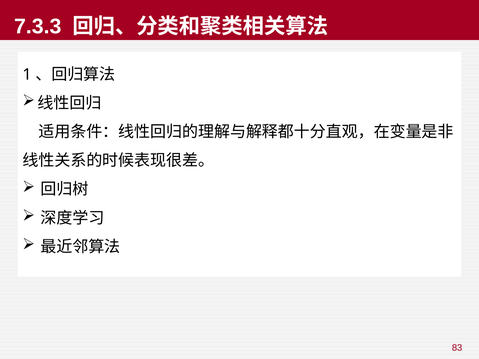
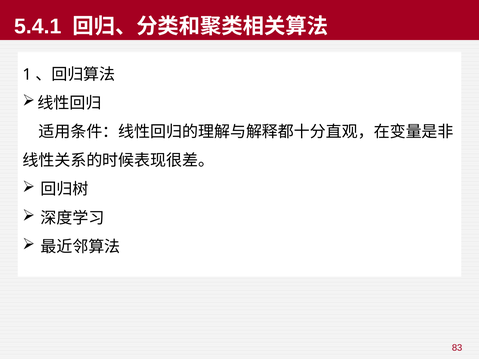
7.3.3: 7.3.3 -> 5.4.1 (38, 26)
